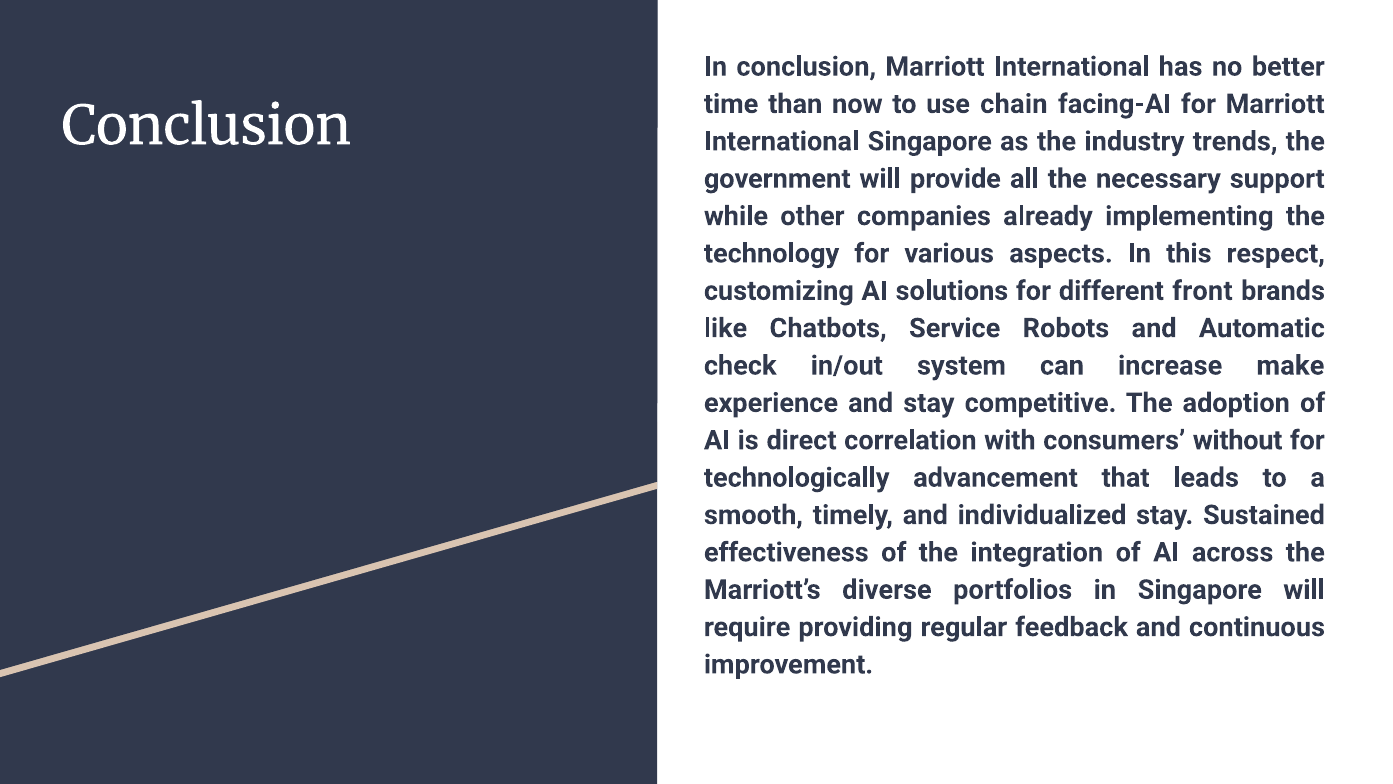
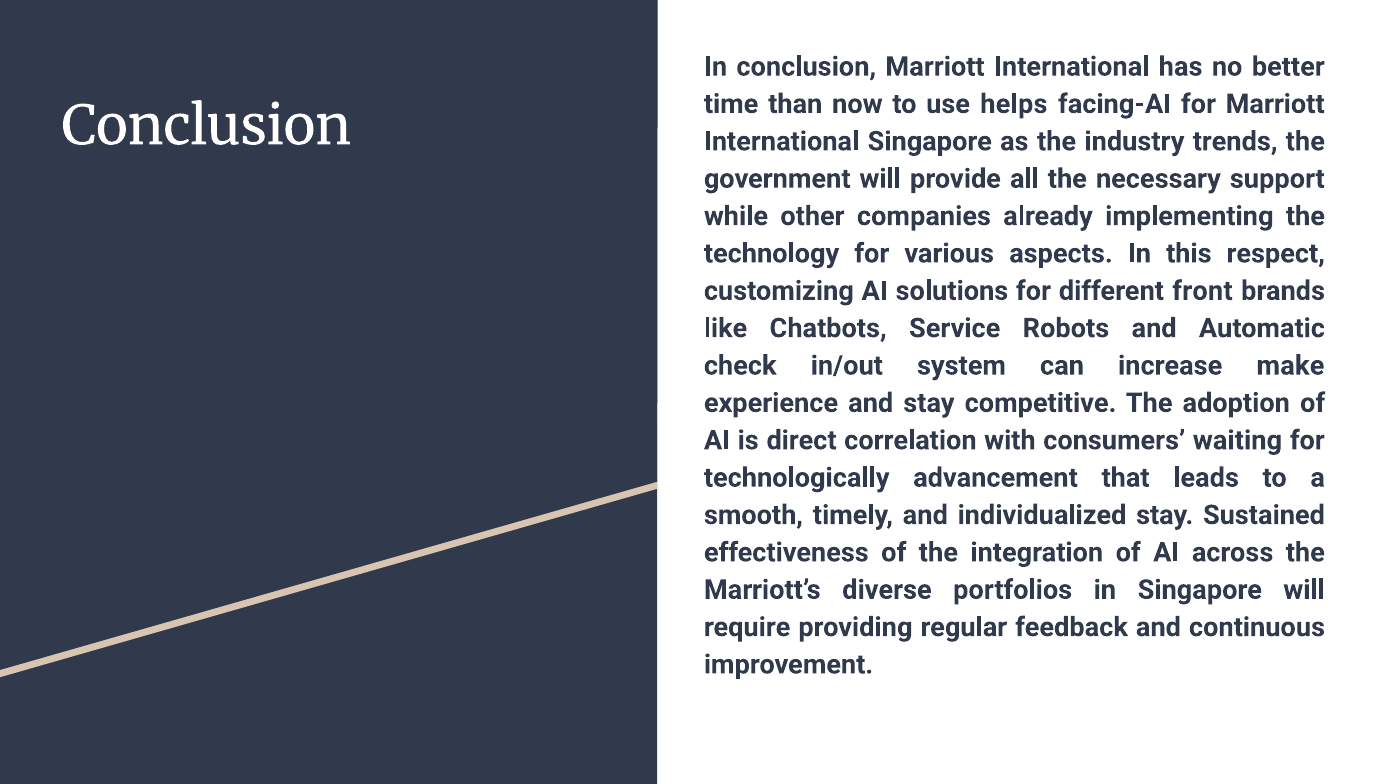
chain: chain -> helps (1014, 104)
without: without -> waiting (1237, 440)
